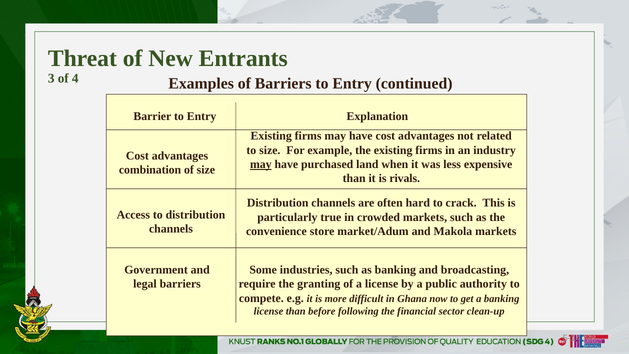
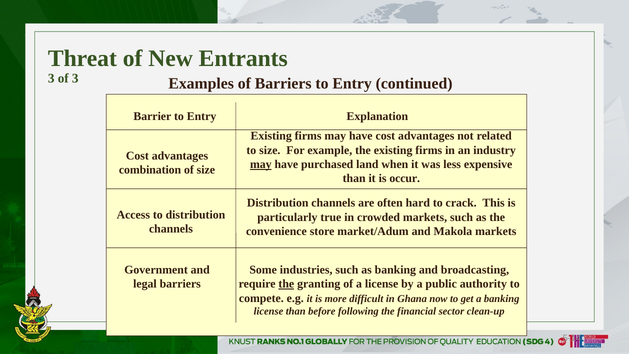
of 4: 4 -> 3 (75, 78)
rivals: rivals -> occur (405, 178)
the underline: none -> present (286, 284)
